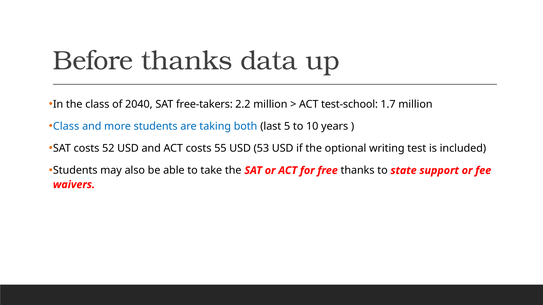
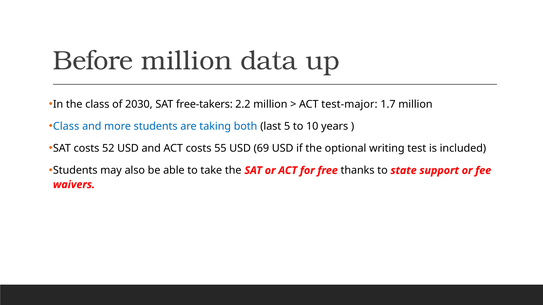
Before thanks: thanks -> million (187, 61)
2040: 2040 -> 2030 (139, 104)
test-school: test-school -> test-major (349, 104)
53: 53 -> 69 (261, 149)
